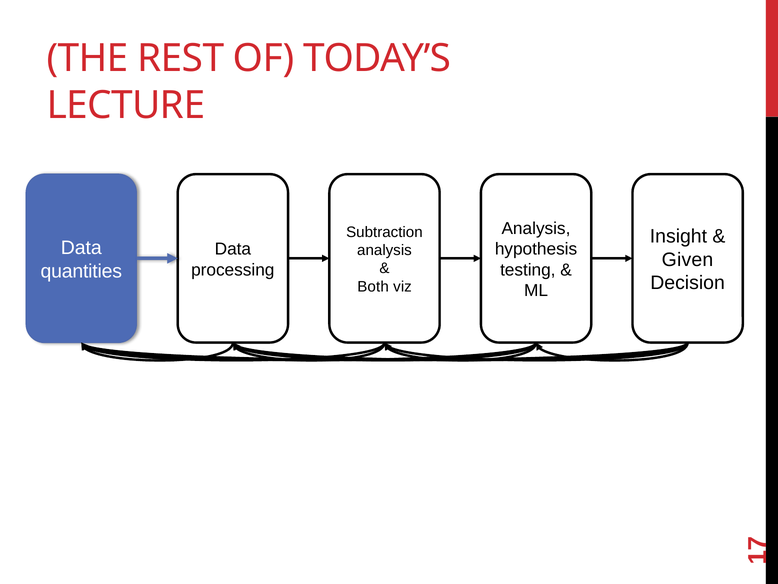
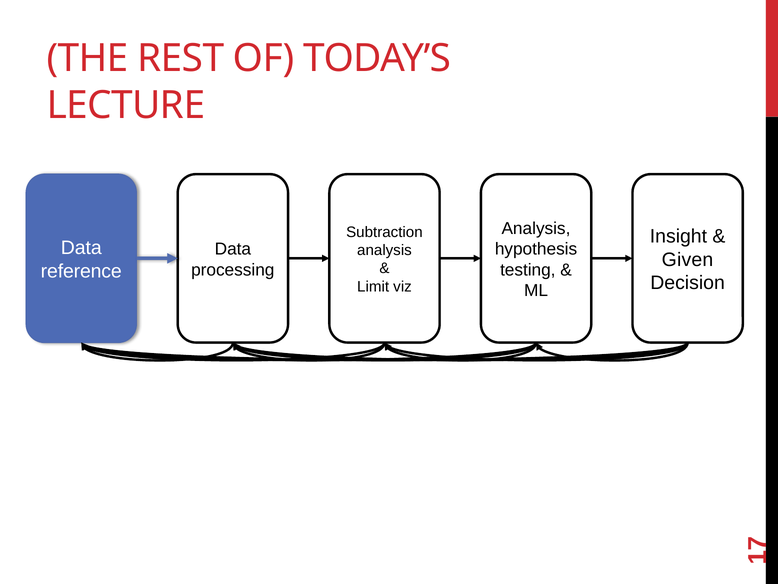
quantities: quantities -> reference (81, 271)
Both: Both -> Limit (373, 286)
